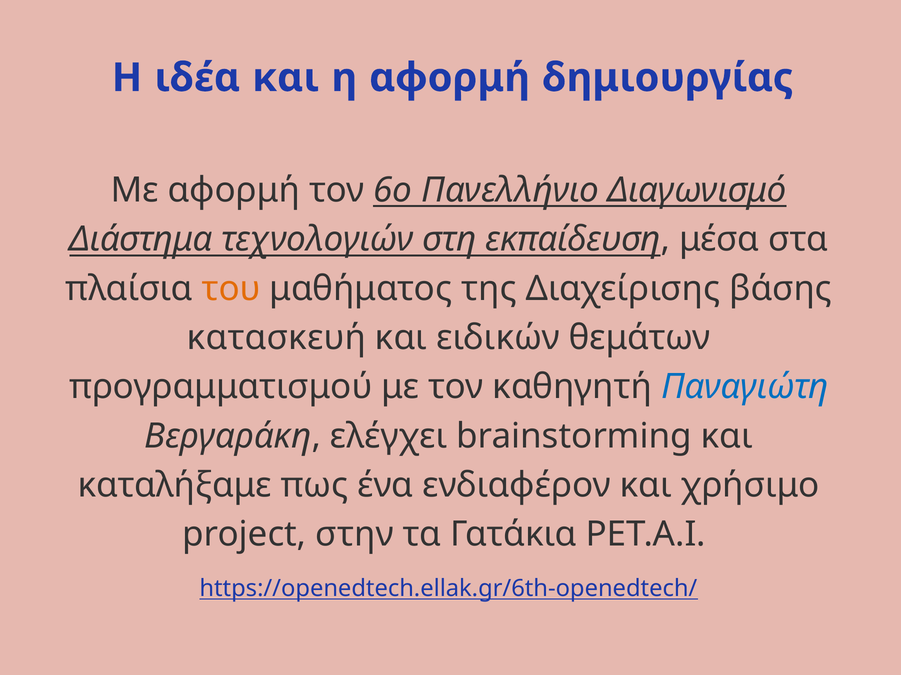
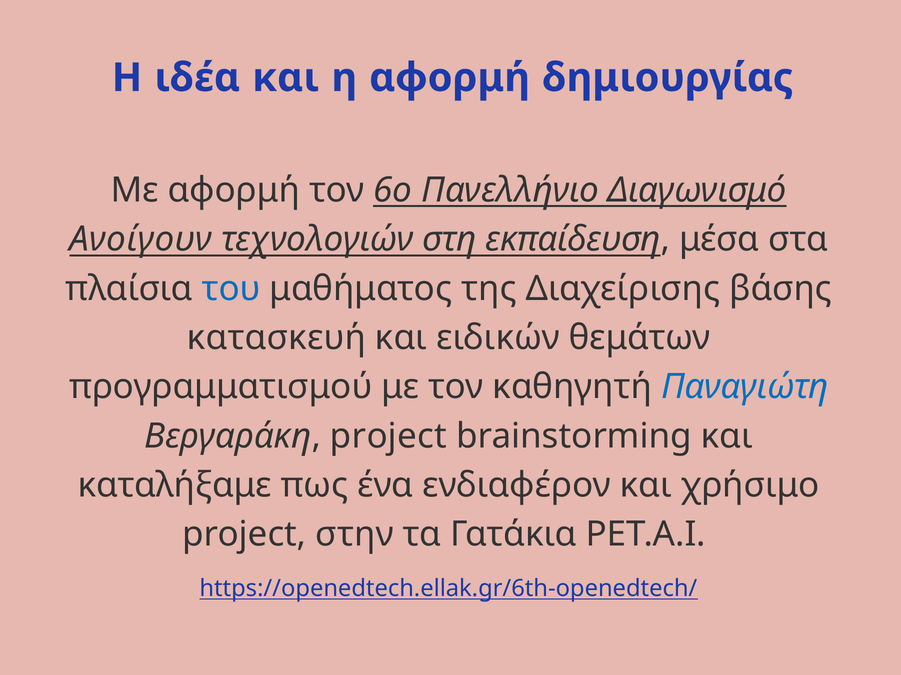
Διάστημα: Διάστημα -> Ανοίγουν (141, 240)
του colour: orange -> blue (231, 289)
Βεργαράκη ελέγχει: ελέγχει -> project (389, 436)
